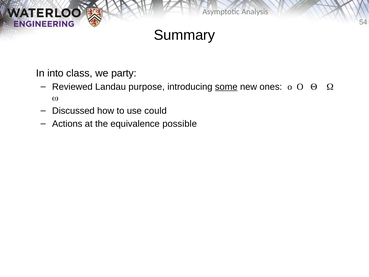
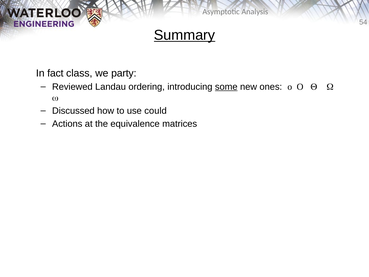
Summary underline: none -> present (185, 35)
into: into -> fact (55, 73)
purpose: purpose -> ordering (147, 87)
possible: possible -> matrices (180, 124)
